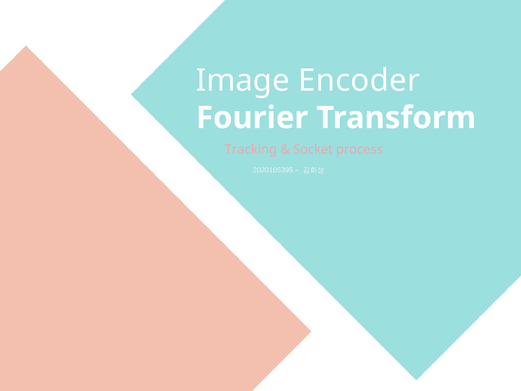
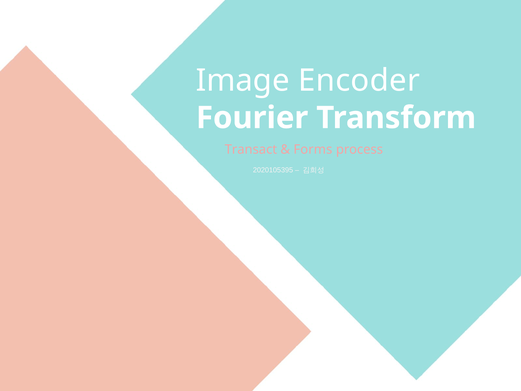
Tracking: Tracking -> Transact (251, 149)
Socket: Socket -> Forms (313, 149)
